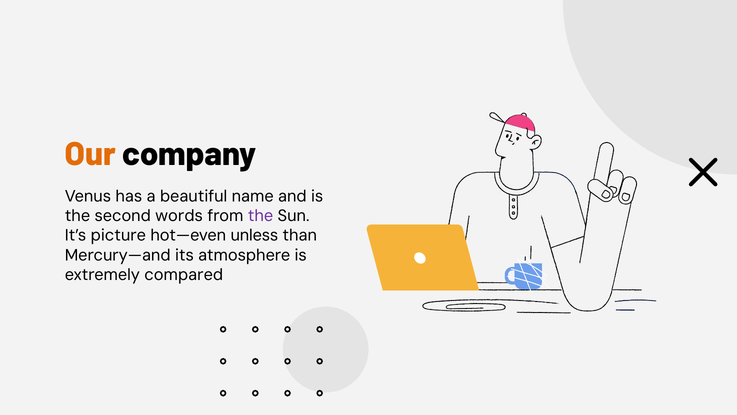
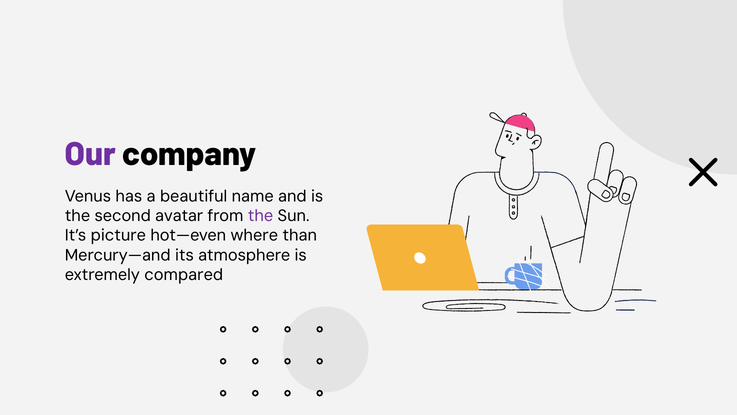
Our colour: orange -> purple (90, 154)
words: words -> avatar (179, 216)
unless: unless -> where (254, 235)
